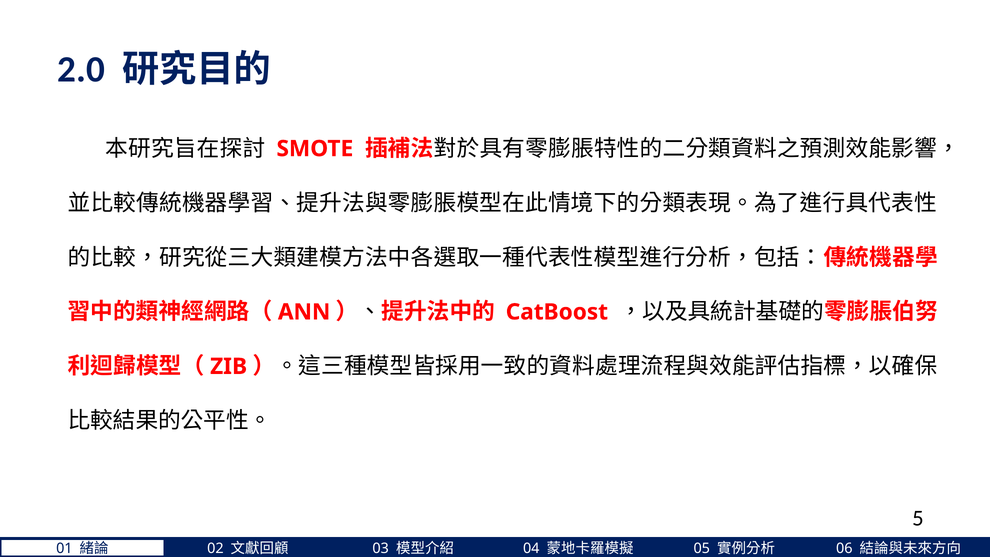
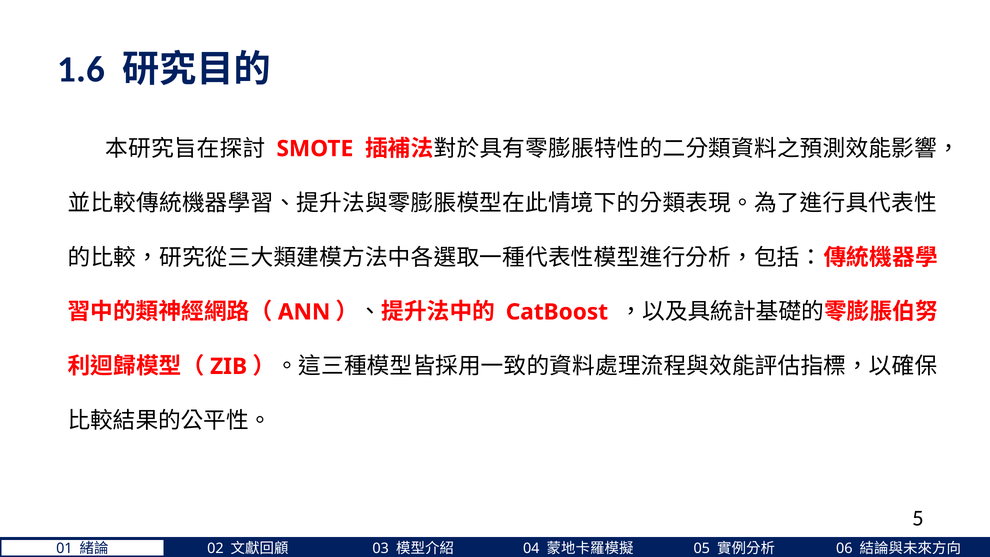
2.0: 2.0 -> 1.6 (81, 70)
